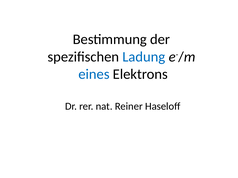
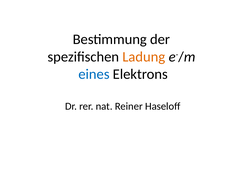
Ladung colour: blue -> orange (144, 57)
